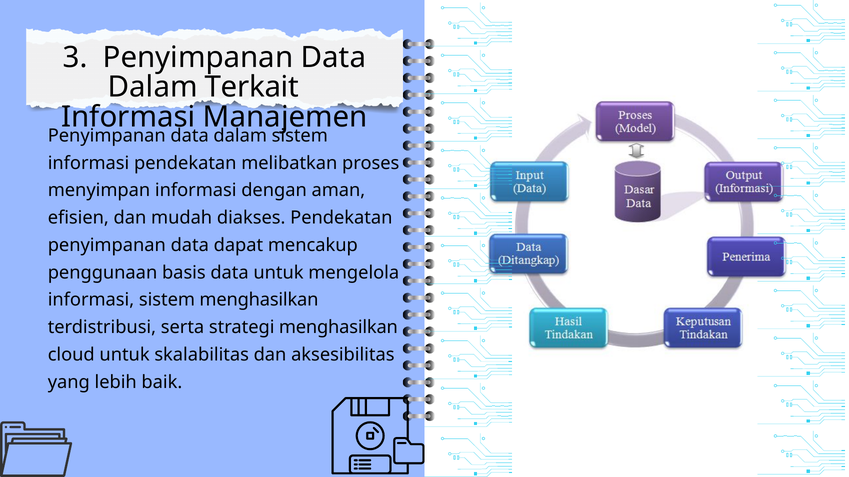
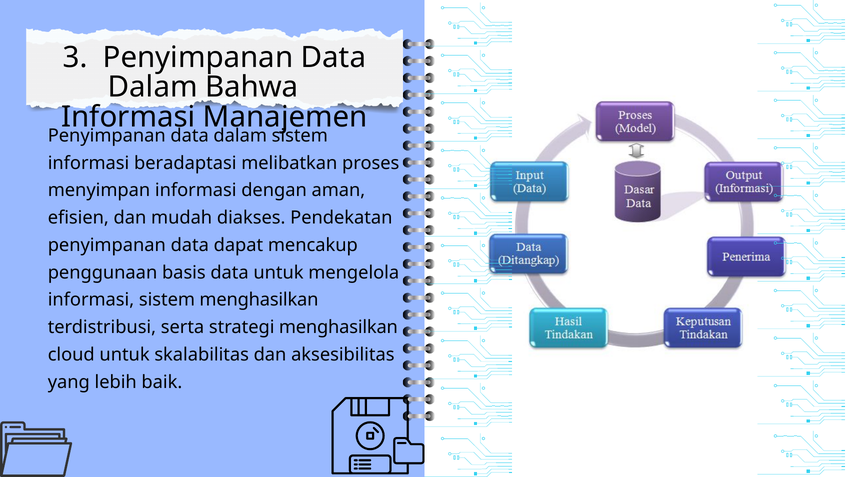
Terkait: Terkait -> Bahwa (252, 87)
informasi pendekatan: pendekatan -> beradaptasi (185, 163)
